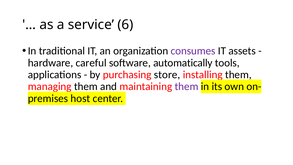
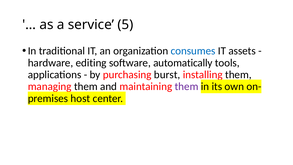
6: 6 -> 5 (125, 25)
consumes colour: purple -> blue (193, 51)
careful: careful -> editing (91, 63)
store: store -> burst (167, 75)
